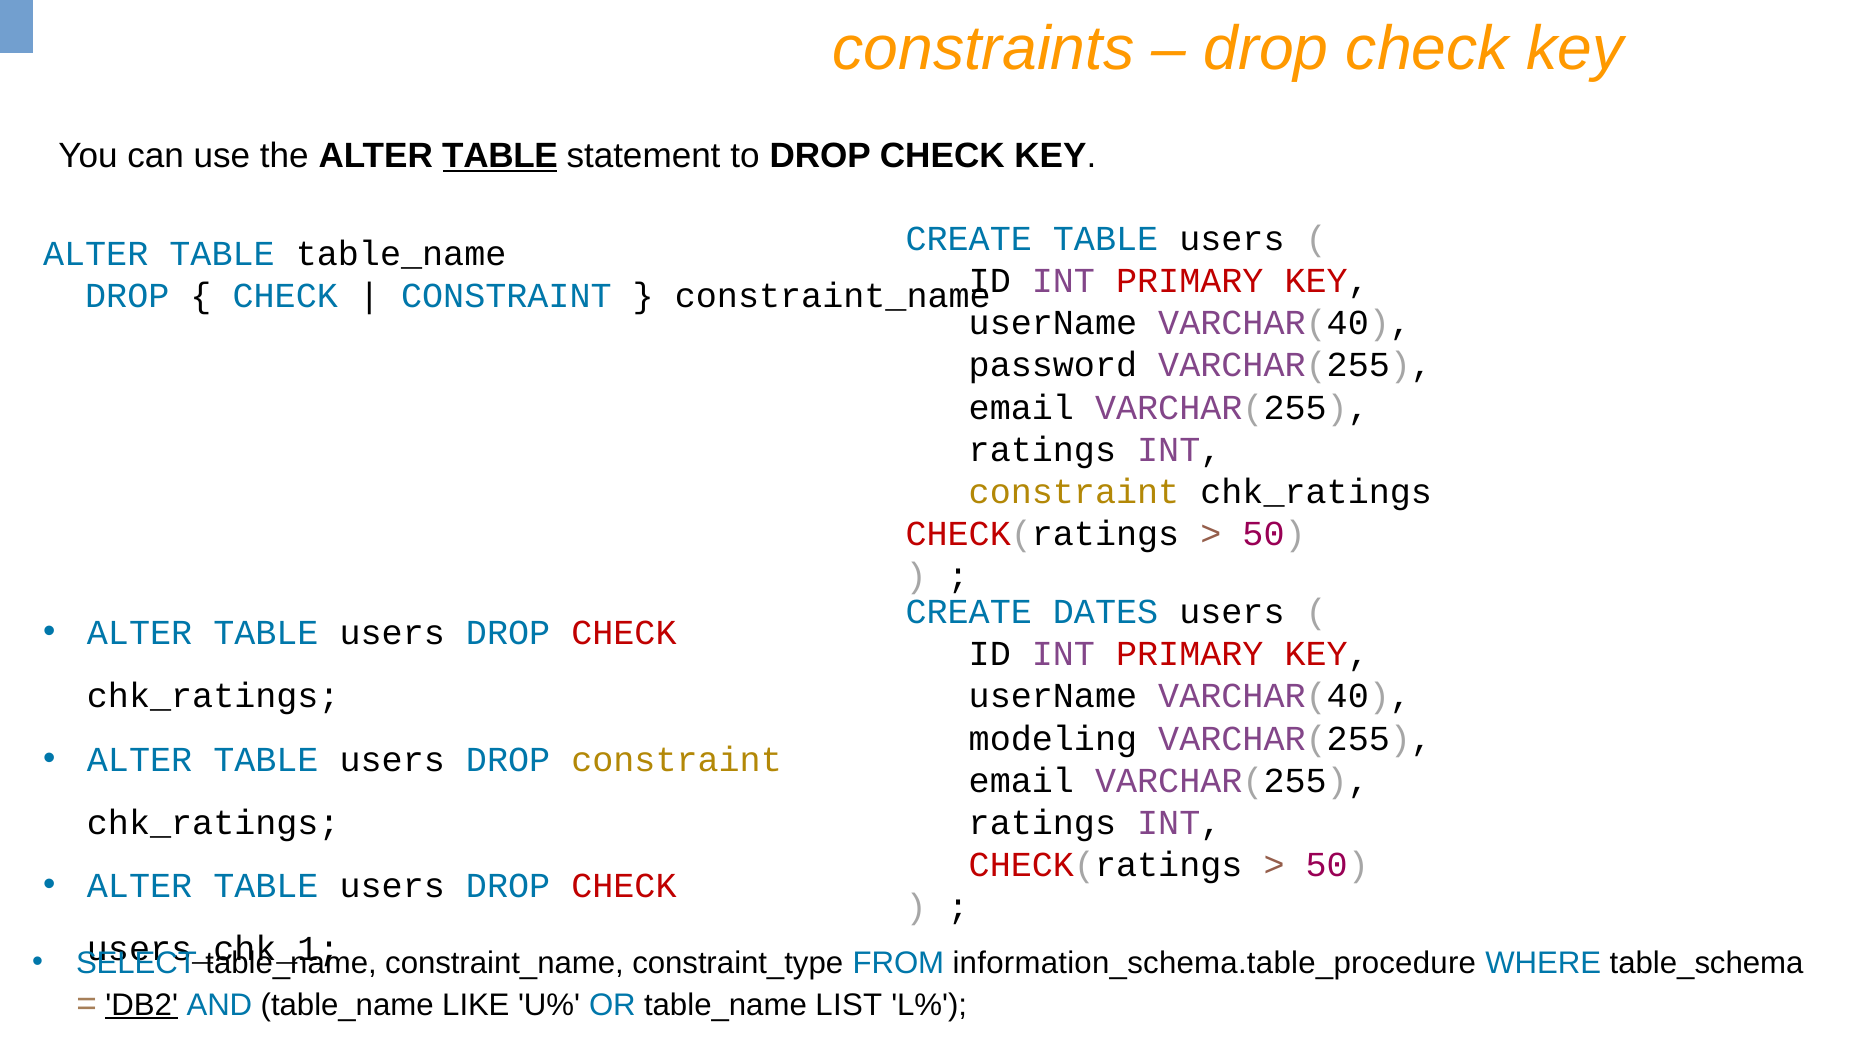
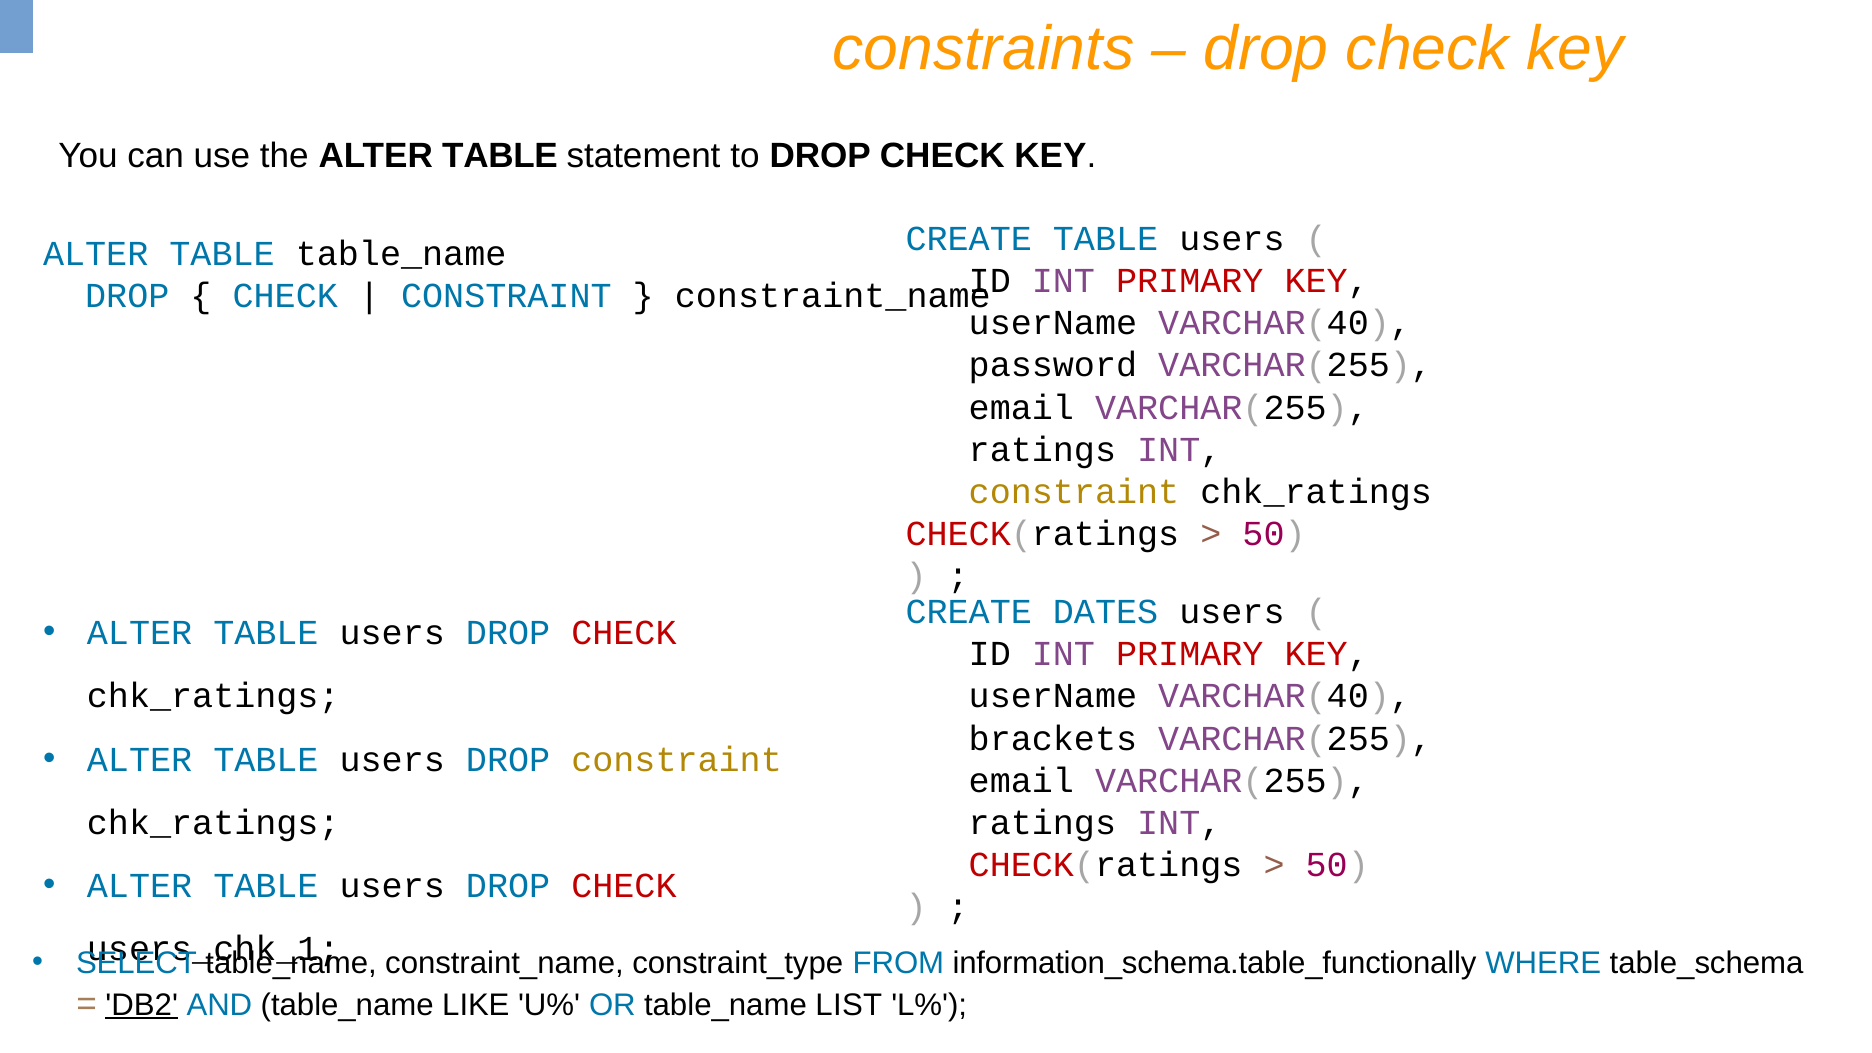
TABLE underline: present -> none (500, 156)
modeling: modeling -> brackets (1053, 738)
information_schema.table_procedure: information_schema.table_procedure -> information_schema.table_functionally (1215, 963)
